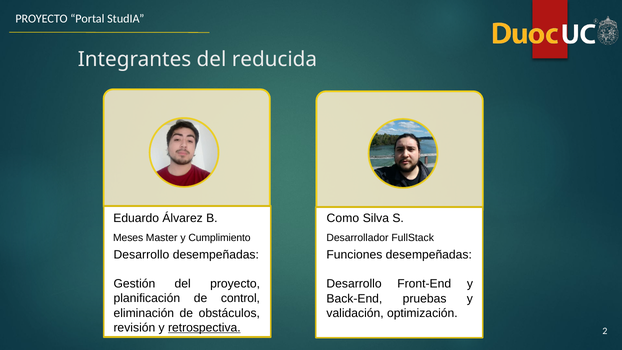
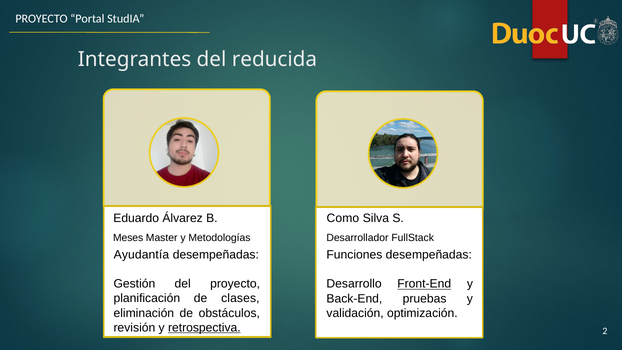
Cumplimiento: Cumplimiento -> Metodologías (219, 238)
Desarrollo: Desarrollo -> Ayudantía (141, 255)
Front-End underline: none -> present (424, 284)
control: control -> clases (240, 298)
